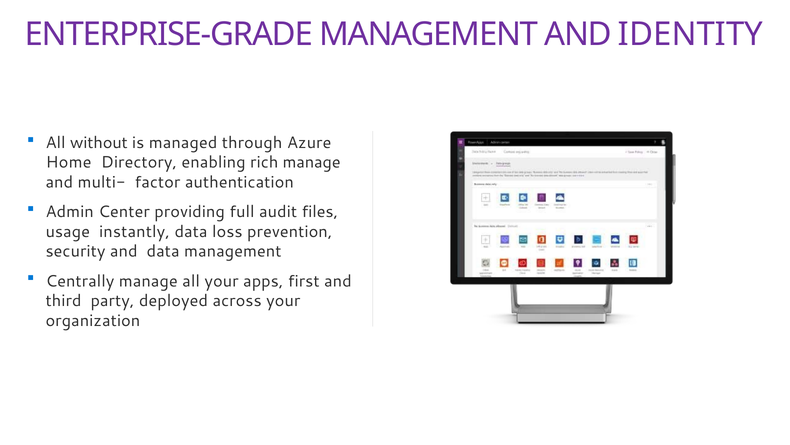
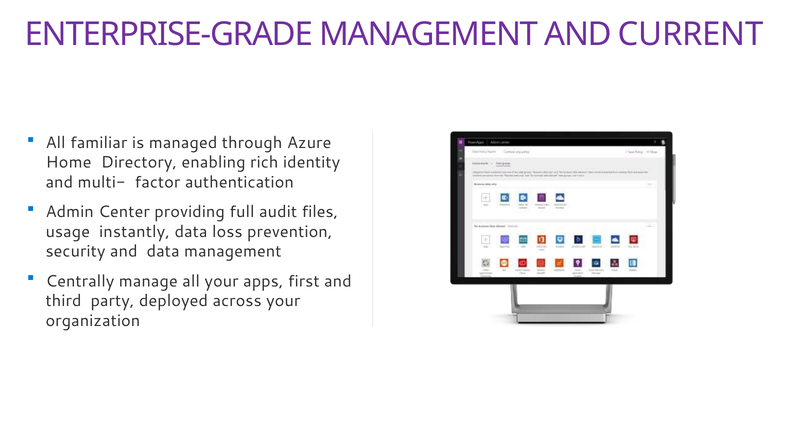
IDENTITY: IDENTITY -> CURRENT (691, 34)
without: without -> familiar (99, 143)
rich manage: manage -> identity (312, 162)
